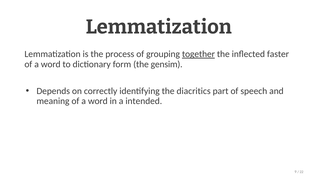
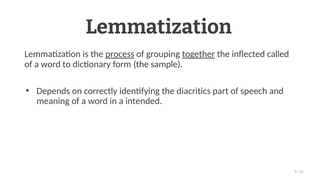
process underline: none -> present (120, 54)
faster: faster -> called (278, 54)
gensim: gensim -> sample (167, 64)
